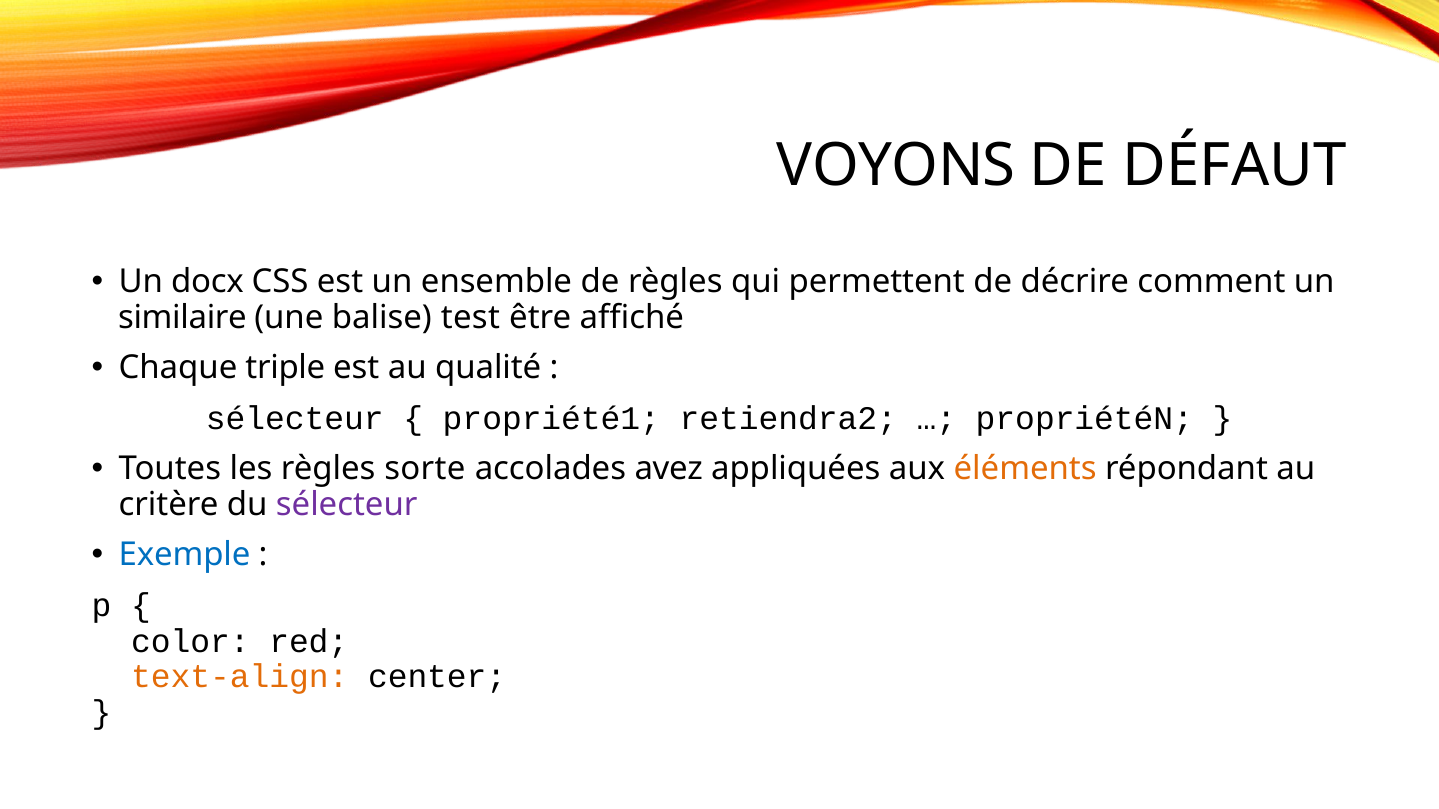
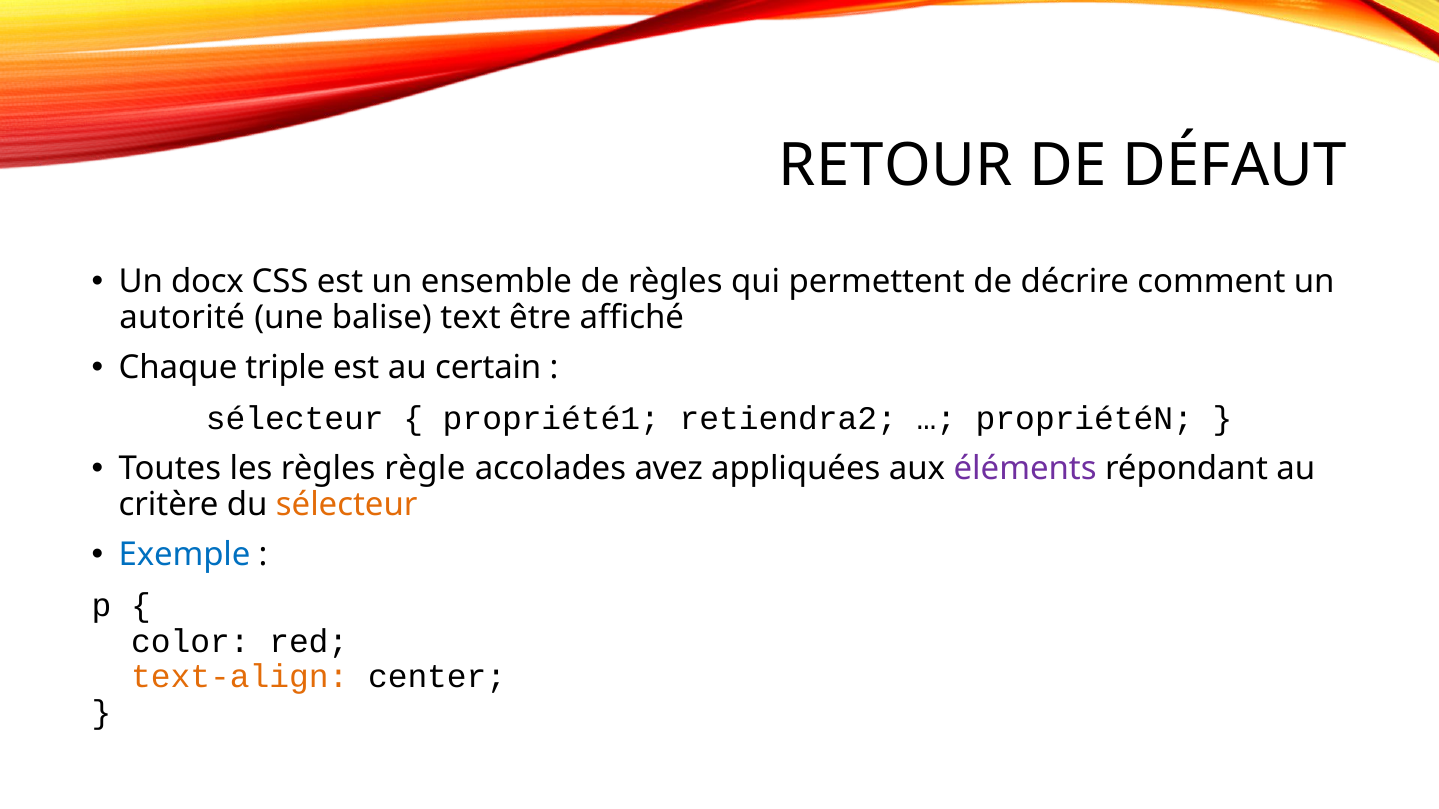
VOYONS: VOYONS -> RETOUR (896, 166)
similaire: similaire -> autorité (182, 318)
test: test -> text (470, 318)
qualité: qualité -> certain (488, 368)
sorte: sorte -> règle (425, 469)
éléments colour: orange -> purple (1025, 469)
sélecteur colour: purple -> orange (347, 505)
